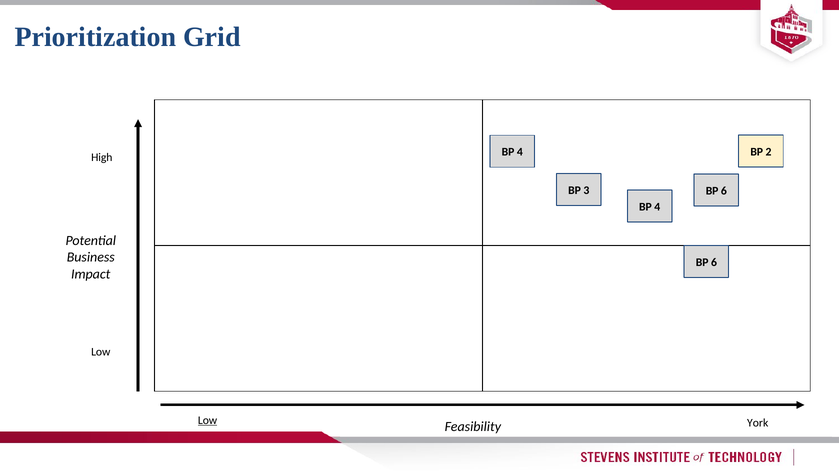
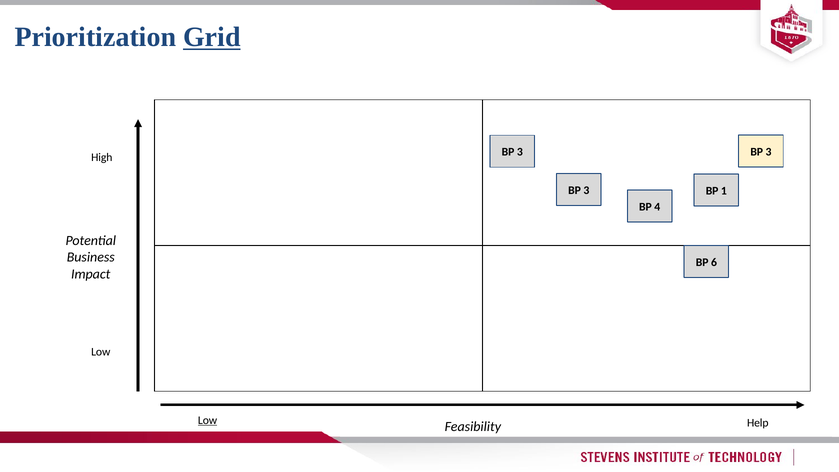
Grid underline: none -> present (212, 37)
2: 2 -> 3 (769, 152)
4: 4 -> 3 (520, 152)
6: 6 -> 1 (724, 191)
York: York -> Help (758, 423)
